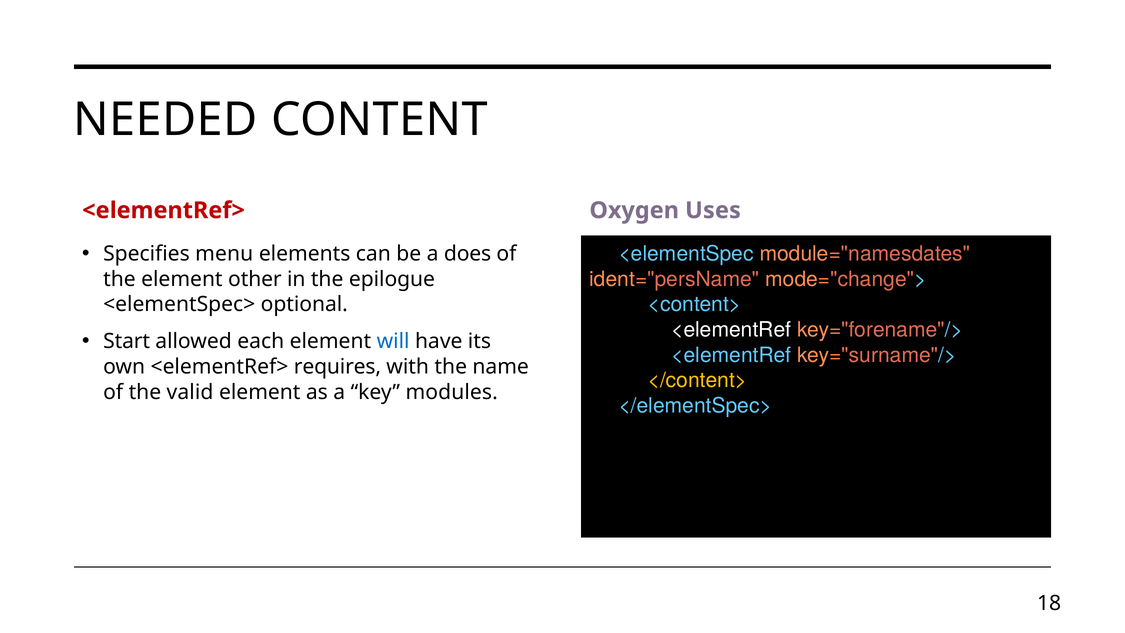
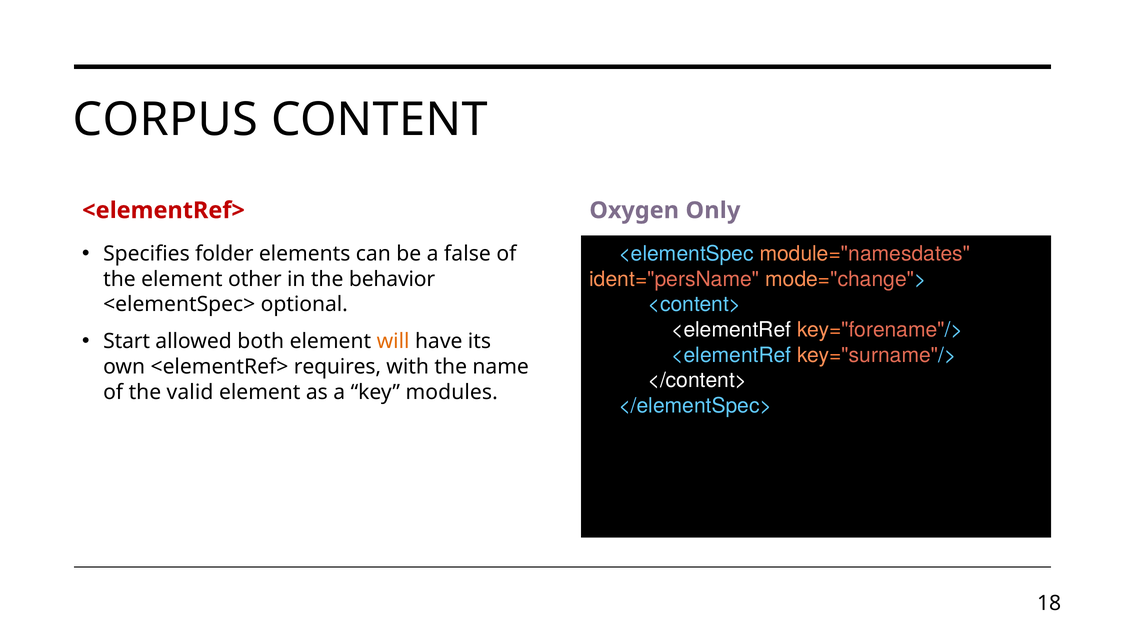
NEEDED: NEEDED -> CORPUS (165, 119)
Uses: Uses -> Only (713, 210)
menu: menu -> folder (224, 254)
does: does -> false (467, 254)
epilogue: epilogue -> behavior (392, 279)
each: each -> both (261, 341)
will colour: blue -> orange (393, 341)
</content> colour: yellow -> white (698, 380)
